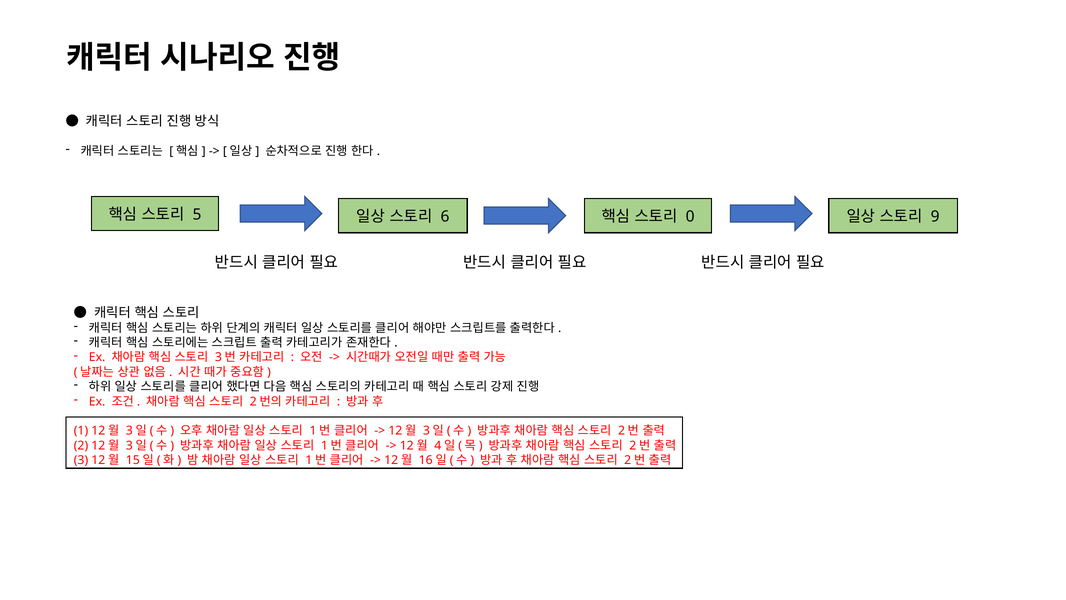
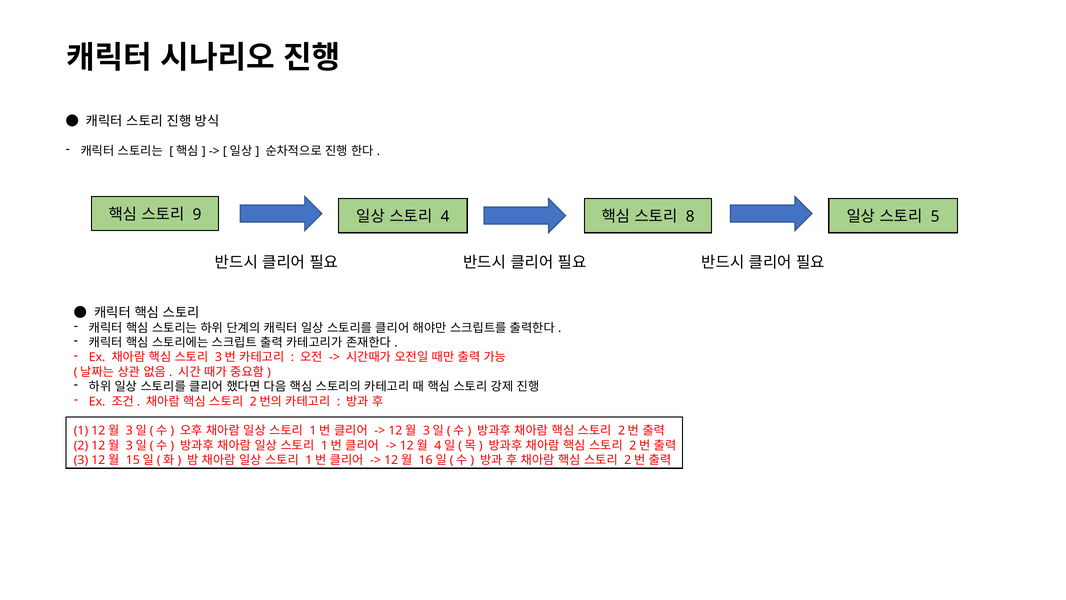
5: 5 -> 9 (197, 214)
6: 6 -> 4 (445, 217)
0: 0 -> 8 (690, 217)
9: 9 -> 5 (935, 217)
